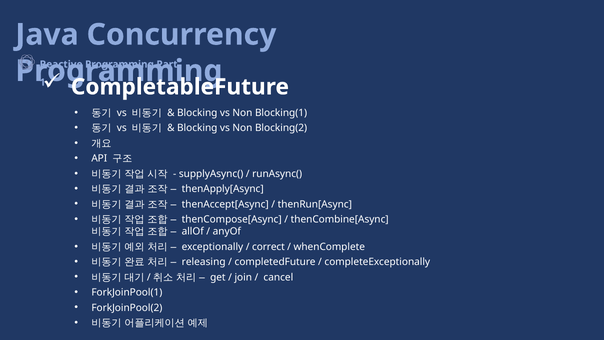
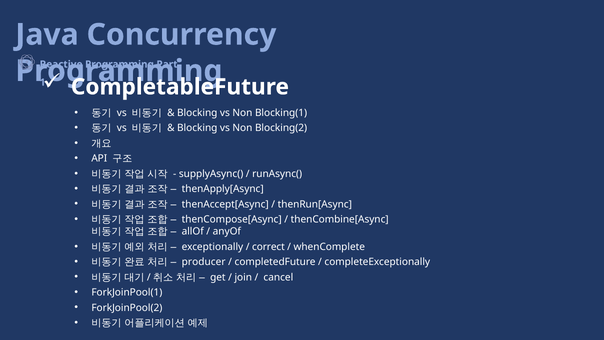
releasing: releasing -> producer (204, 262)
